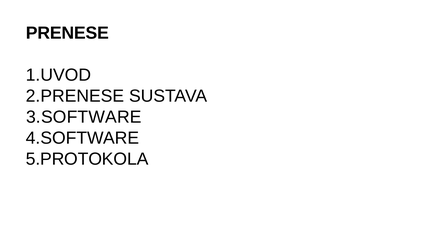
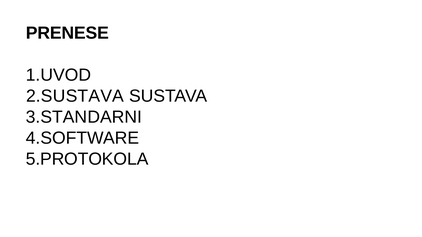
2.PRENESE: 2.PRENESE -> 2.SUSTAVA (75, 96)
3.SOFTWARE: 3.SOFTWARE -> 3.STANDARNI (84, 117)
